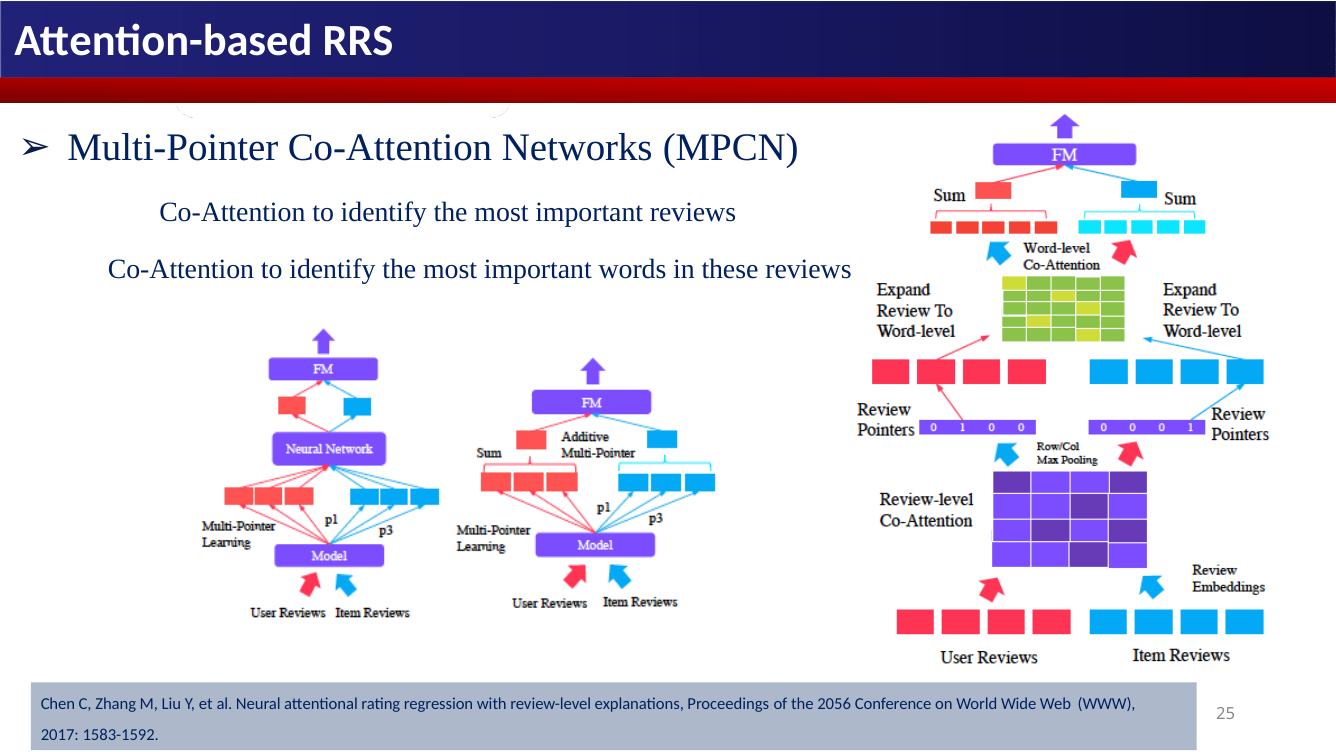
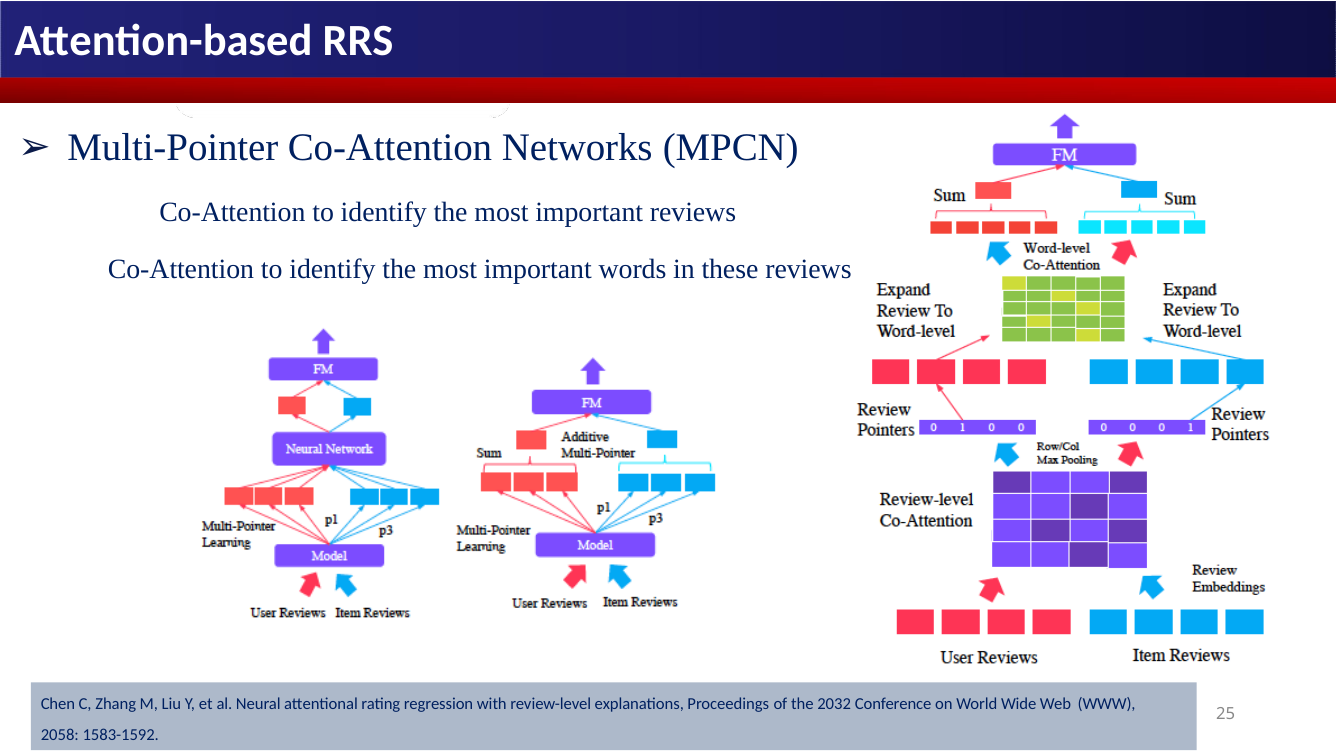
2056: 2056 -> 2032 (834, 704)
2017: 2017 -> 2058 (60, 735)
